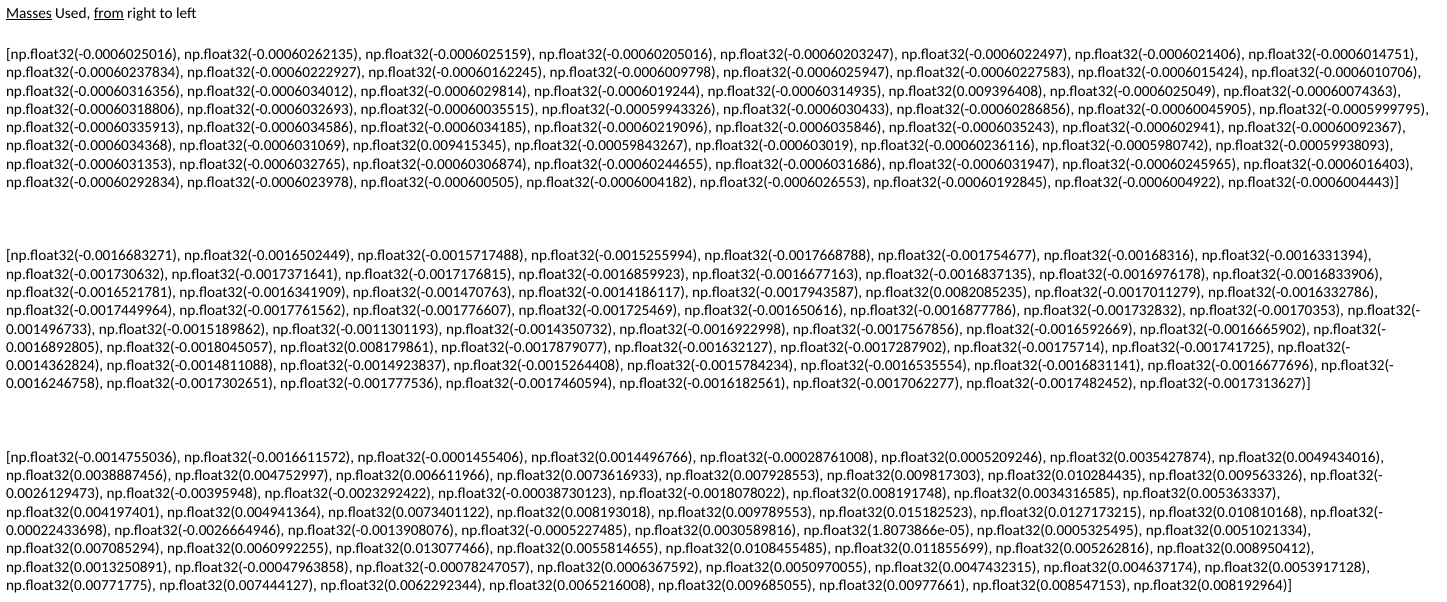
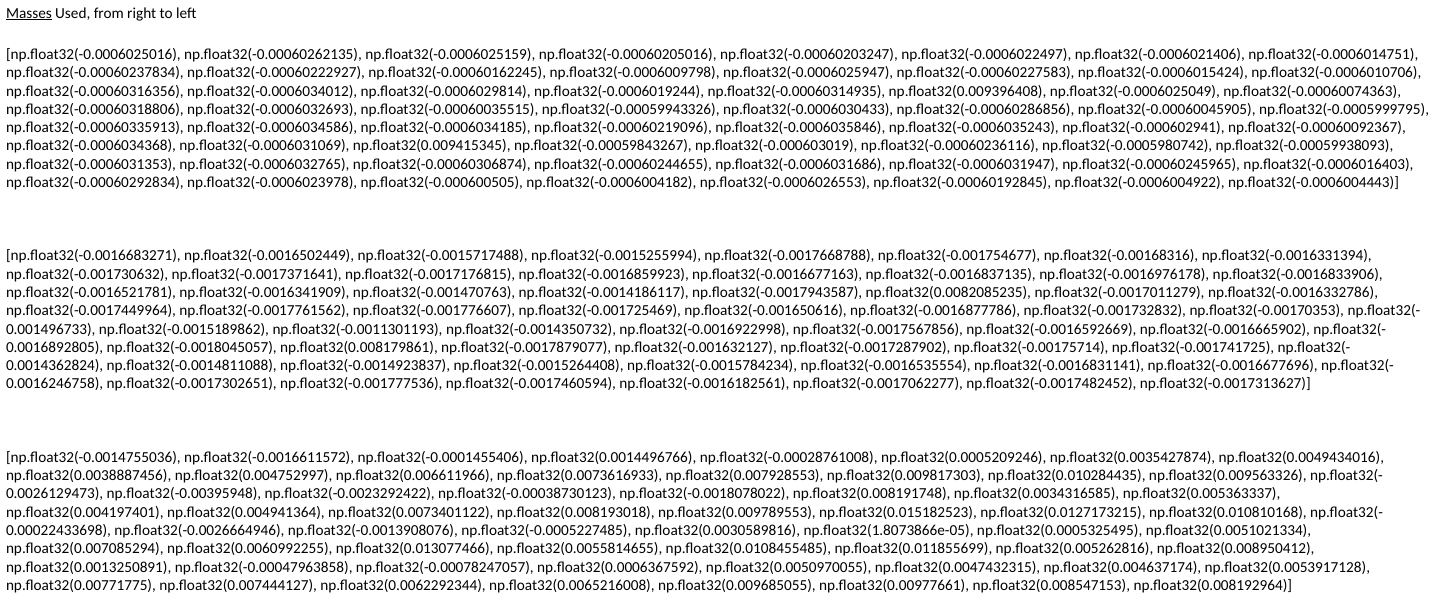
from underline: present -> none (109, 13)
